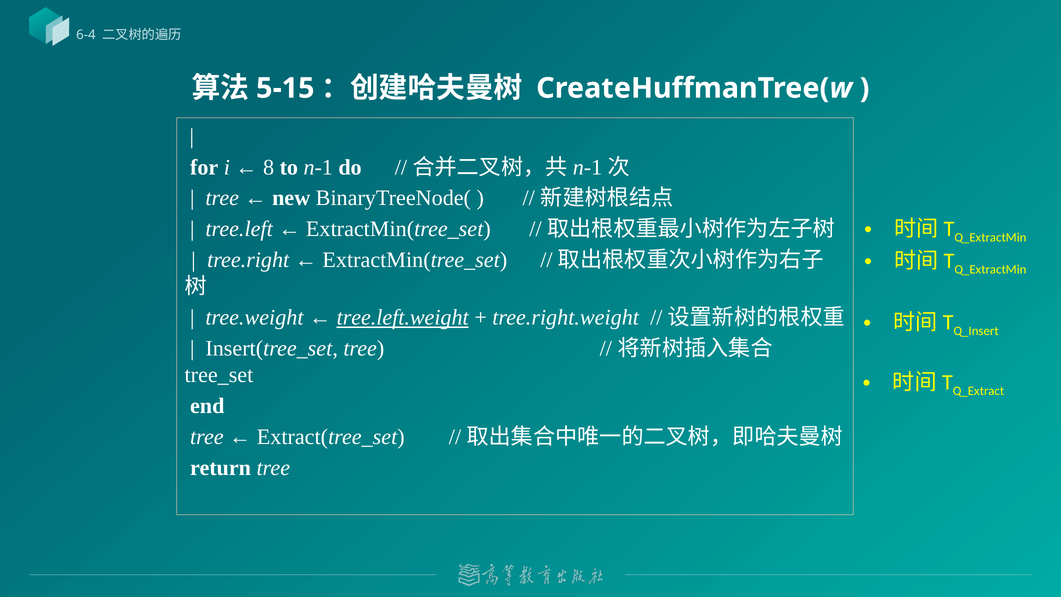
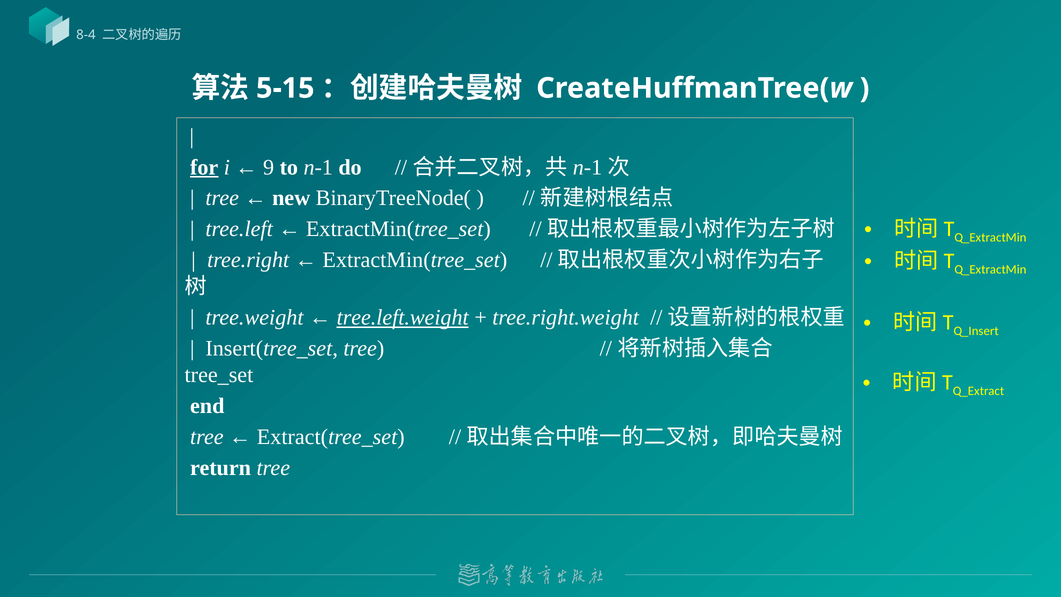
6-4: 6-4 -> 8-4 (86, 35)
for underline: none -> present (204, 167)
8: 8 -> 9 (269, 167)
